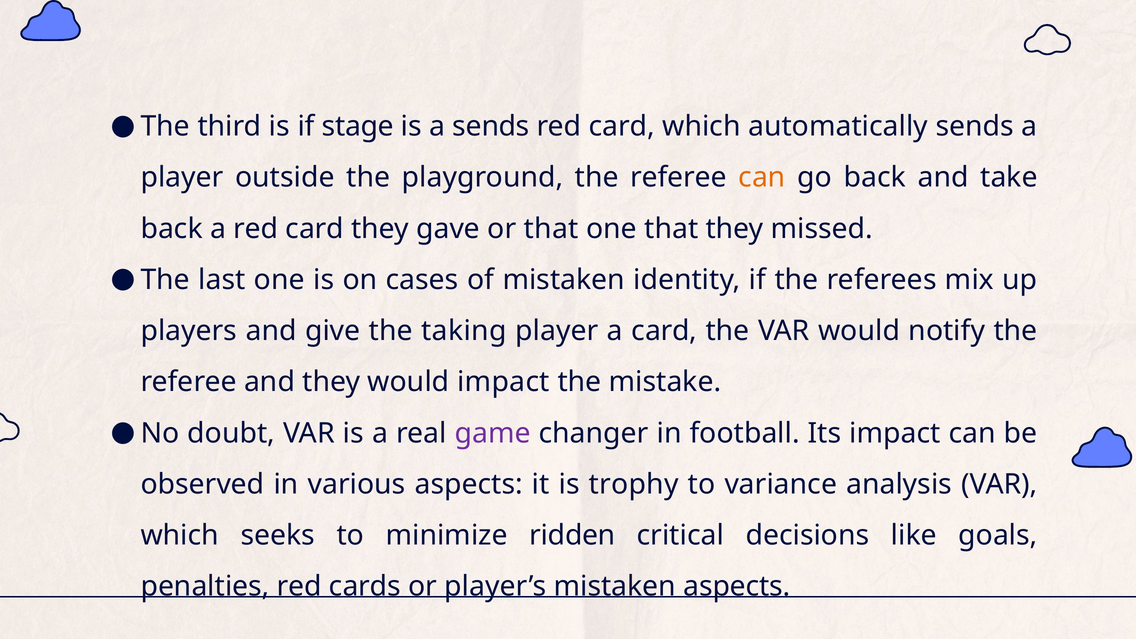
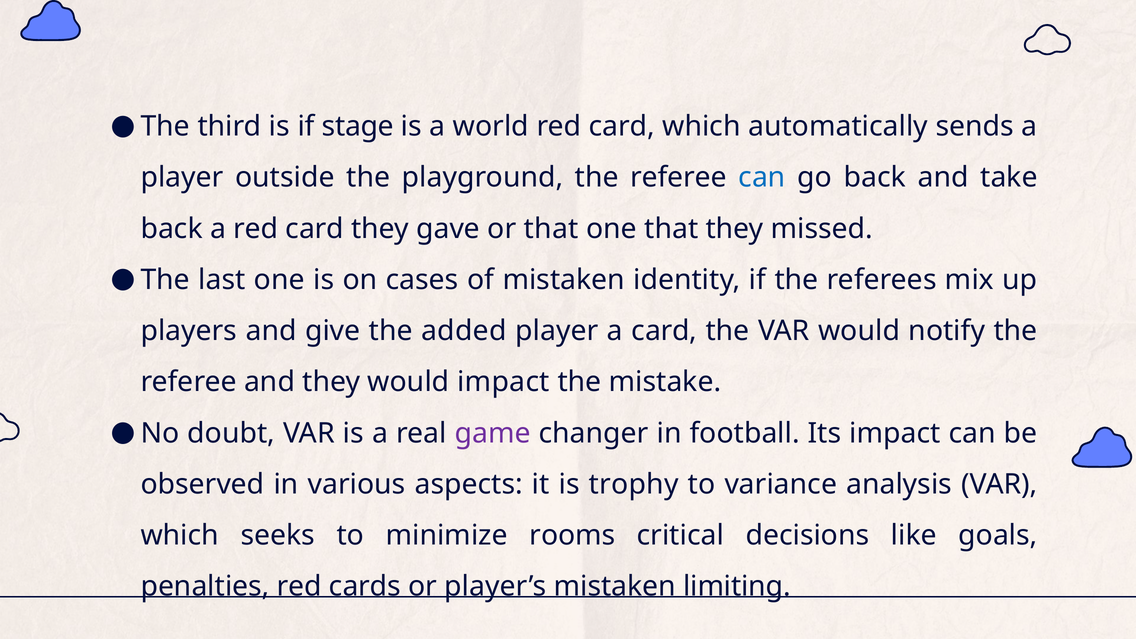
a sends: sends -> world (491, 126)
can colour: orange -> blue (762, 178)
taking: taking -> added (464, 331)
ridden: ridden -> rooms (572, 535)
mistaken aspects: aspects -> limiting (737, 587)
